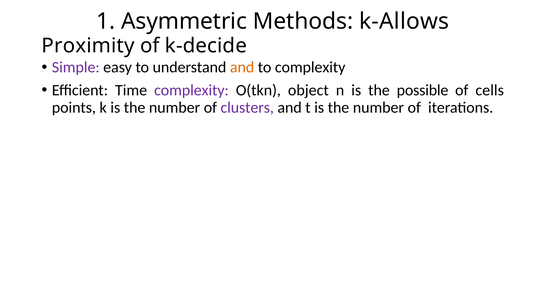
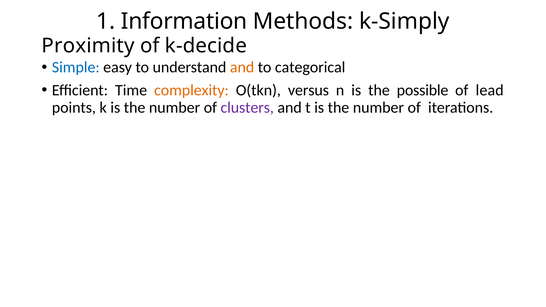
Asymmetric: Asymmetric -> Information (184, 21)
k-Allows: k-Allows -> k-Simply (404, 21)
Simple colour: purple -> blue (76, 67)
to complexity: complexity -> categorical (310, 67)
complexity colour: purple -> orange (191, 90)
object: object -> versus (308, 90)
cells: cells -> lead (490, 90)
